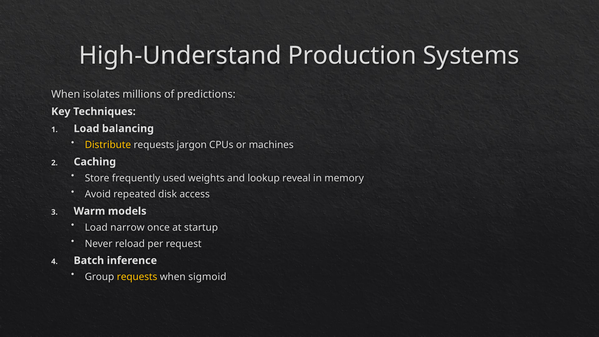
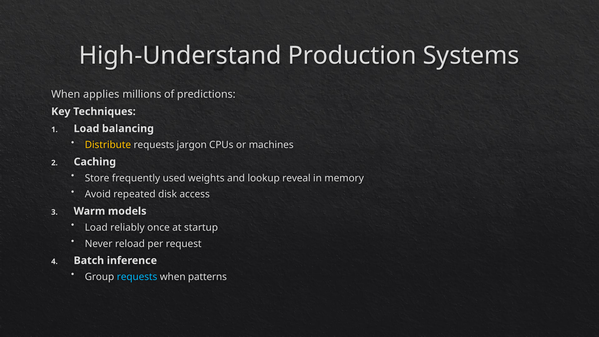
isolates: isolates -> applies (101, 94)
narrow: narrow -> reliably (127, 228)
requests colour: yellow -> light blue (137, 277)
sigmoid: sigmoid -> patterns (207, 277)
